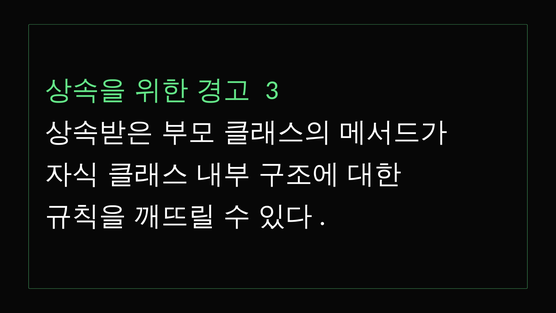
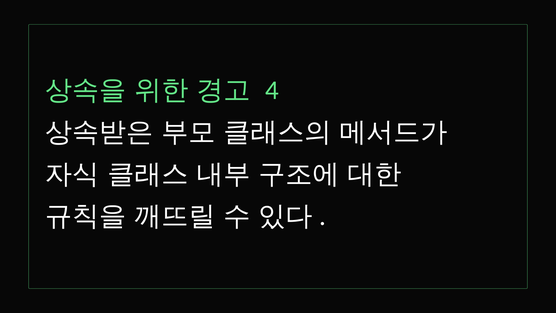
3: 3 -> 4 (272, 90)
